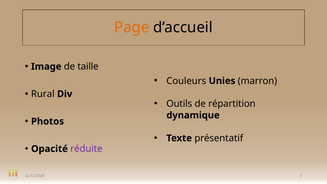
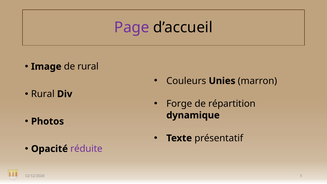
Page colour: orange -> purple (132, 27)
de taille: taille -> rural (88, 67)
Outils: Outils -> Forge (179, 104)
